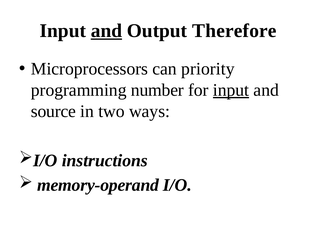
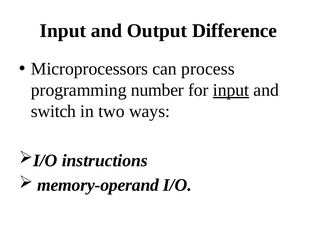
and underline: present -> none (106, 31)
Therefore: Therefore -> Difference (235, 31)
priority: priority -> process (208, 69)
source: source -> switch (53, 111)
